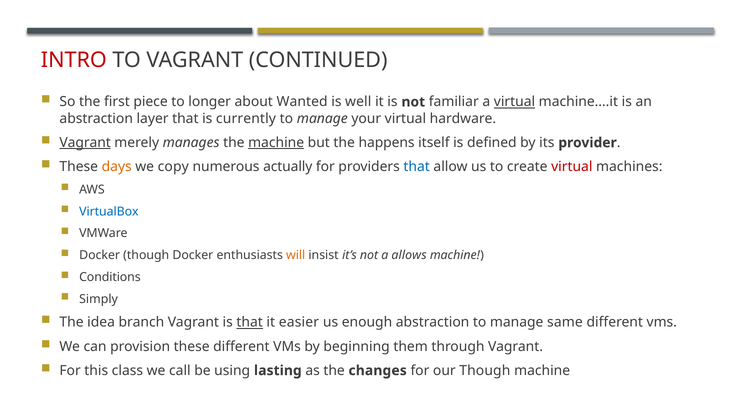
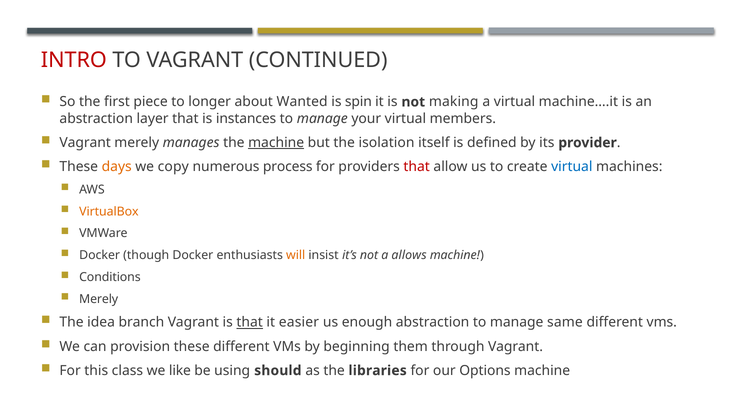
well: well -> spin (358, 102)
familiar: familiar -> making (454, 102)
virtual underline: present -> none (515, 102)
currently: currently -> instances (246, 119)
hardware: hardware -> members (463, 119)
Vagrant underline: present -> none (85, 143)
happens: happens -> isolation (387, 143)
actually: actually -> process (288, 167)
that colour: blue -> red (417, 167)
virtual colour: red -> blue (572, 167)
VirtualBox colour: blue -> orange (109, 211)
Simply: Simply -> Merely (99, 299)
call: call -> like (180, 370)
lasting: lasting -> should (278, 370)
changes: changes -> libraries (378, 370)
our Though: Though -> Options (485, 370)
